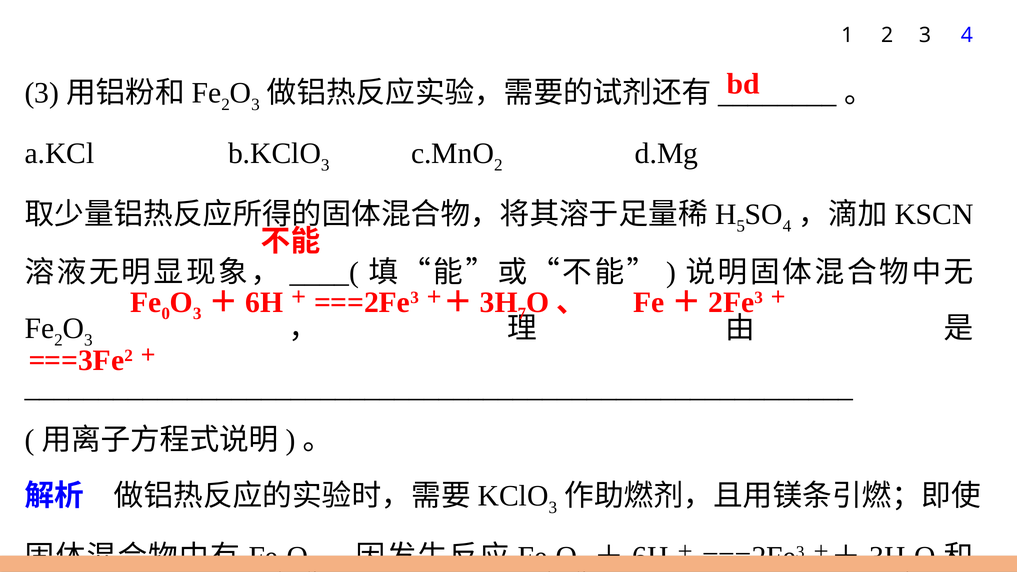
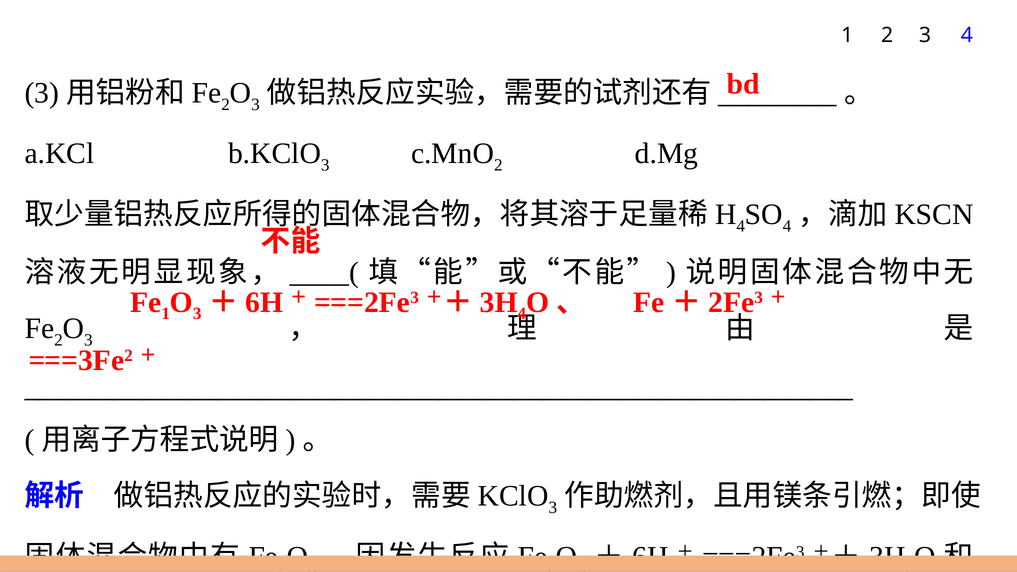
5: 5 -> 4 (741, 226)
0: 0 -> 1 (166, 314)
7: 7 -> 4 (522, 314)
